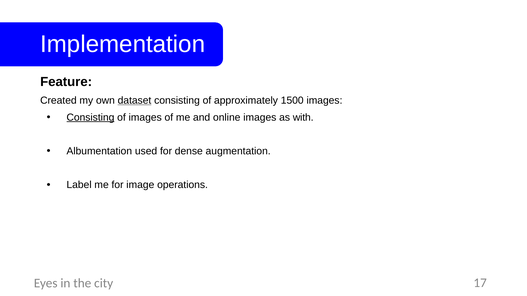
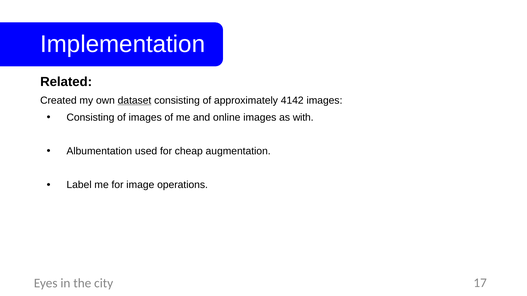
Feature: Feature -> Related (66, 82)
1500: 1500 -> 4142 (292, 101)
Consisting underline: present -> none (90, 118)
dense: dense -> cheap (189, 151)
